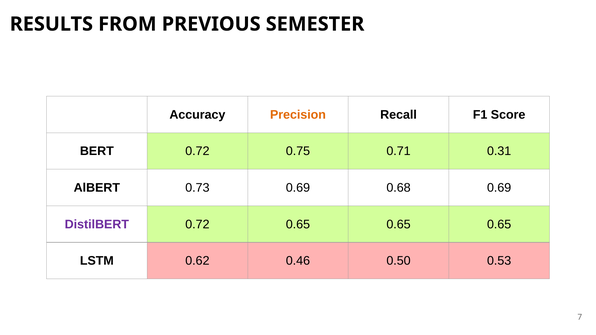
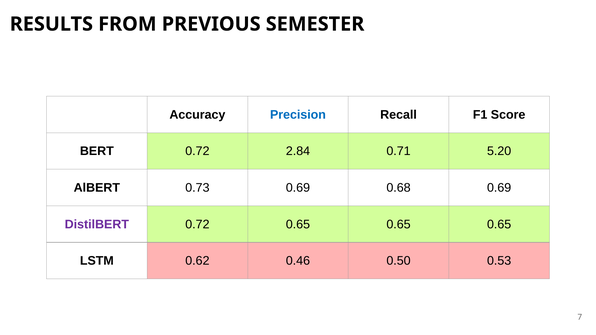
Precision colour: orange -> blue (298, 115)
0.75: 0.75 -> 2.84 (298, 151)
0.31: 0.31 -> 5.20 (499, 151)
